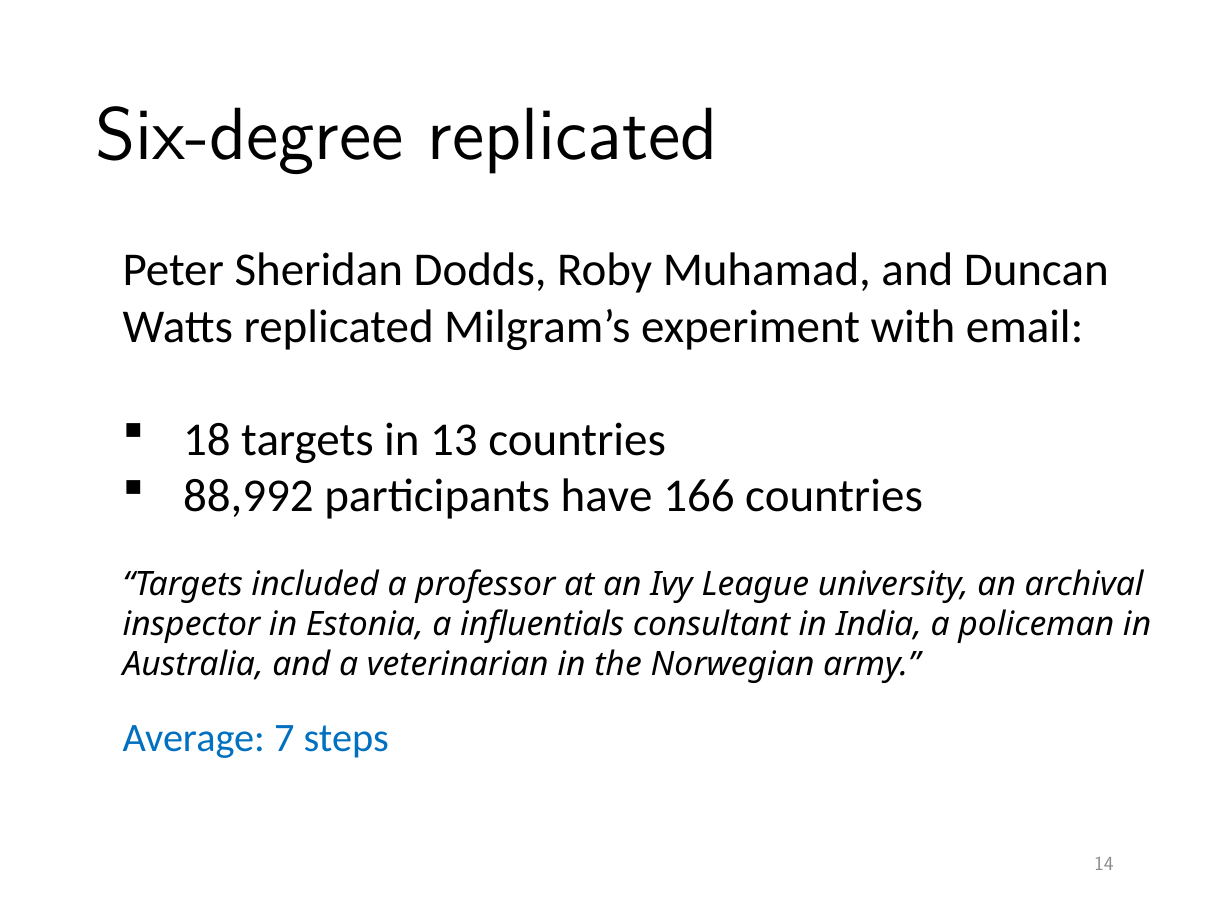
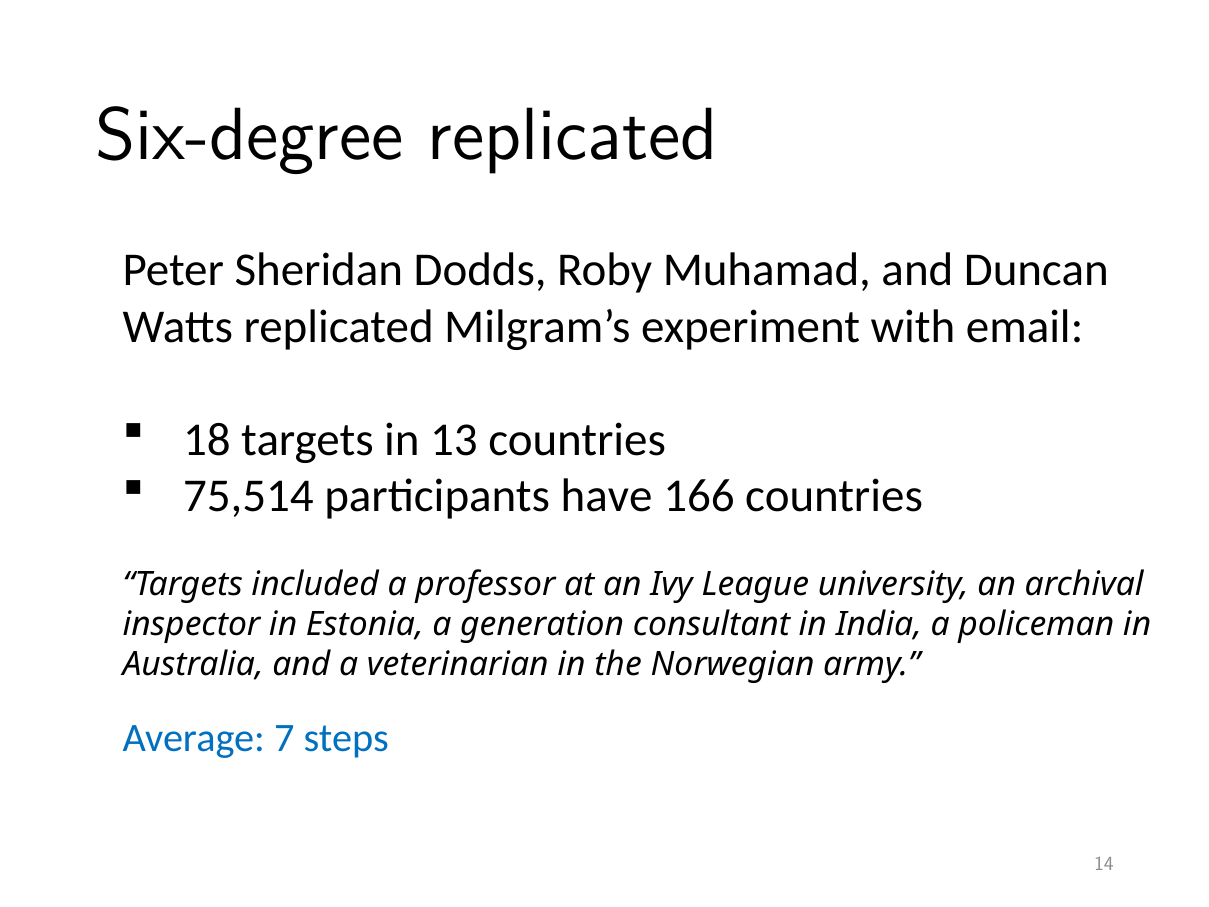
88,992: 88,992 -> 75,514 (248, 496)
influentials: influentials -> generation (542, 624)
